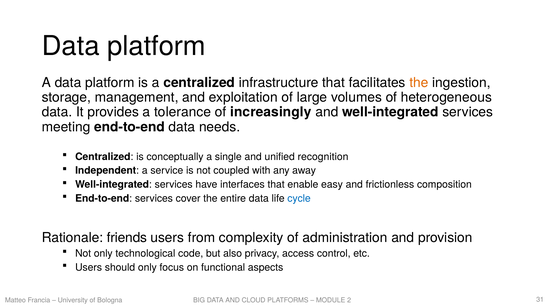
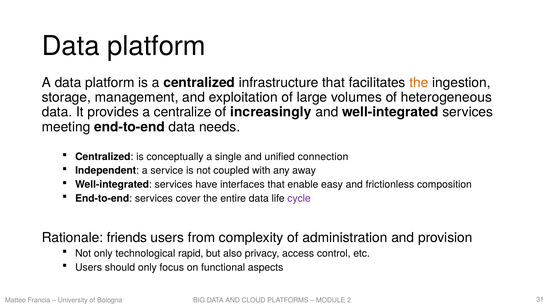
tolerance: tolerance -> centralize (183, 112)
recognition: recognition -> connection (323, 157)
cycle colour: blue -> purple (299, 199)
code: code -> rapid (191, 254)
